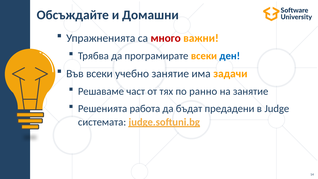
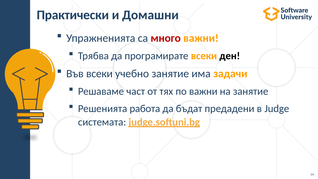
Обсъждайте: Обсъждайте -> Практически (73, 15)
ден colour: blue -> black (230, 56)
по ранно: ранно -> важни (203, 91)
